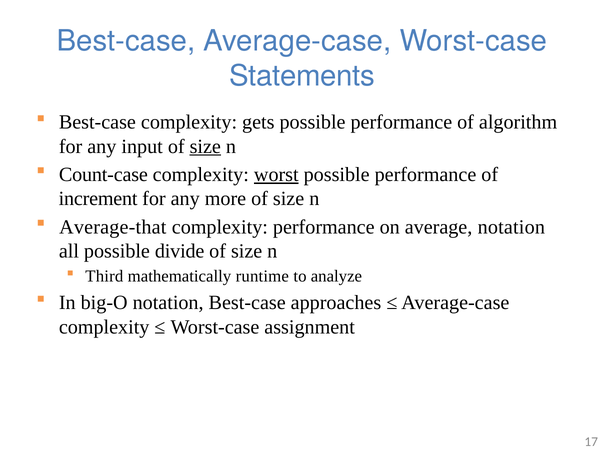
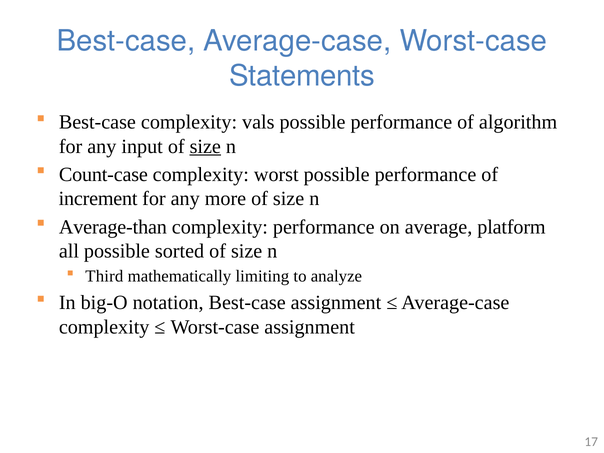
gets: gets -> vals (258, 122)
worst underline: present -> none (276, 175)
Average-that: Average-that -> Average-than (113, 227)
average notation: notation -> platform (511, 227)
divide: divide -> sorted (180, 251)
runtime: runtime -> limiting (262, 276)
Best-case approaches: approaches -> assignment (336, 303)
